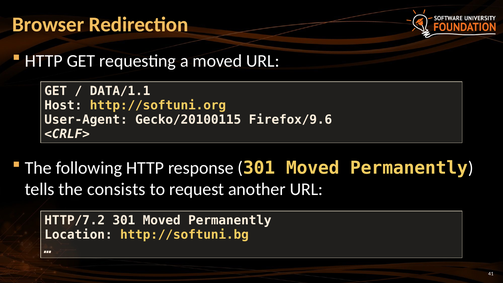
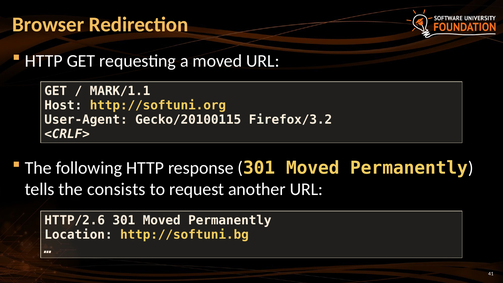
DATA/1.1: DATA/1.1 -> MARK/1.1 (120, 91)
Firefox/9.6: Firefox/9.6 -> Firefox/3.2 (290, 120)
HTTP/7.2: HTTP/7.2 -> HTTP/2.6 (75, 220)
